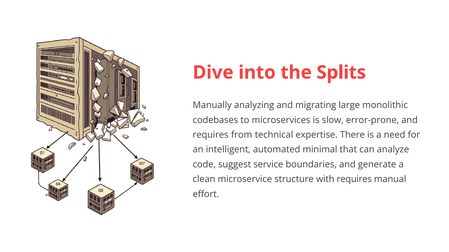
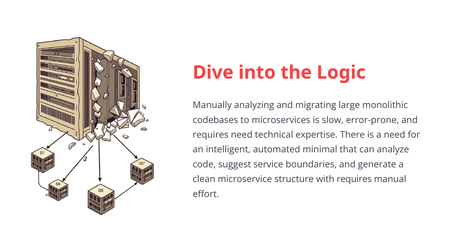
Splits: Splits -> Logic (341, 73)
requires from: from -> need (242, 135)
